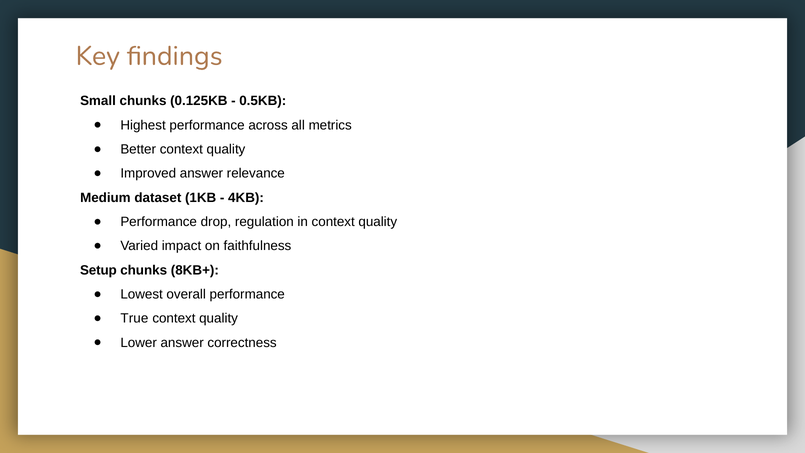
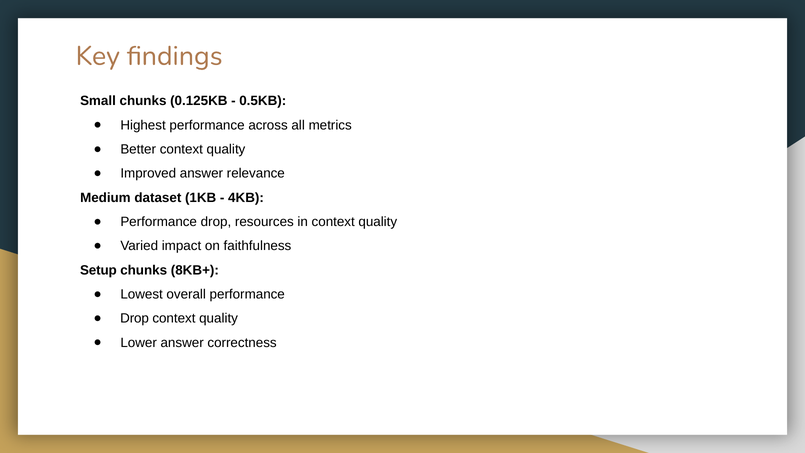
regulation: regulation -> resources (264, 222)
True: True -> Drop (135, 318)
